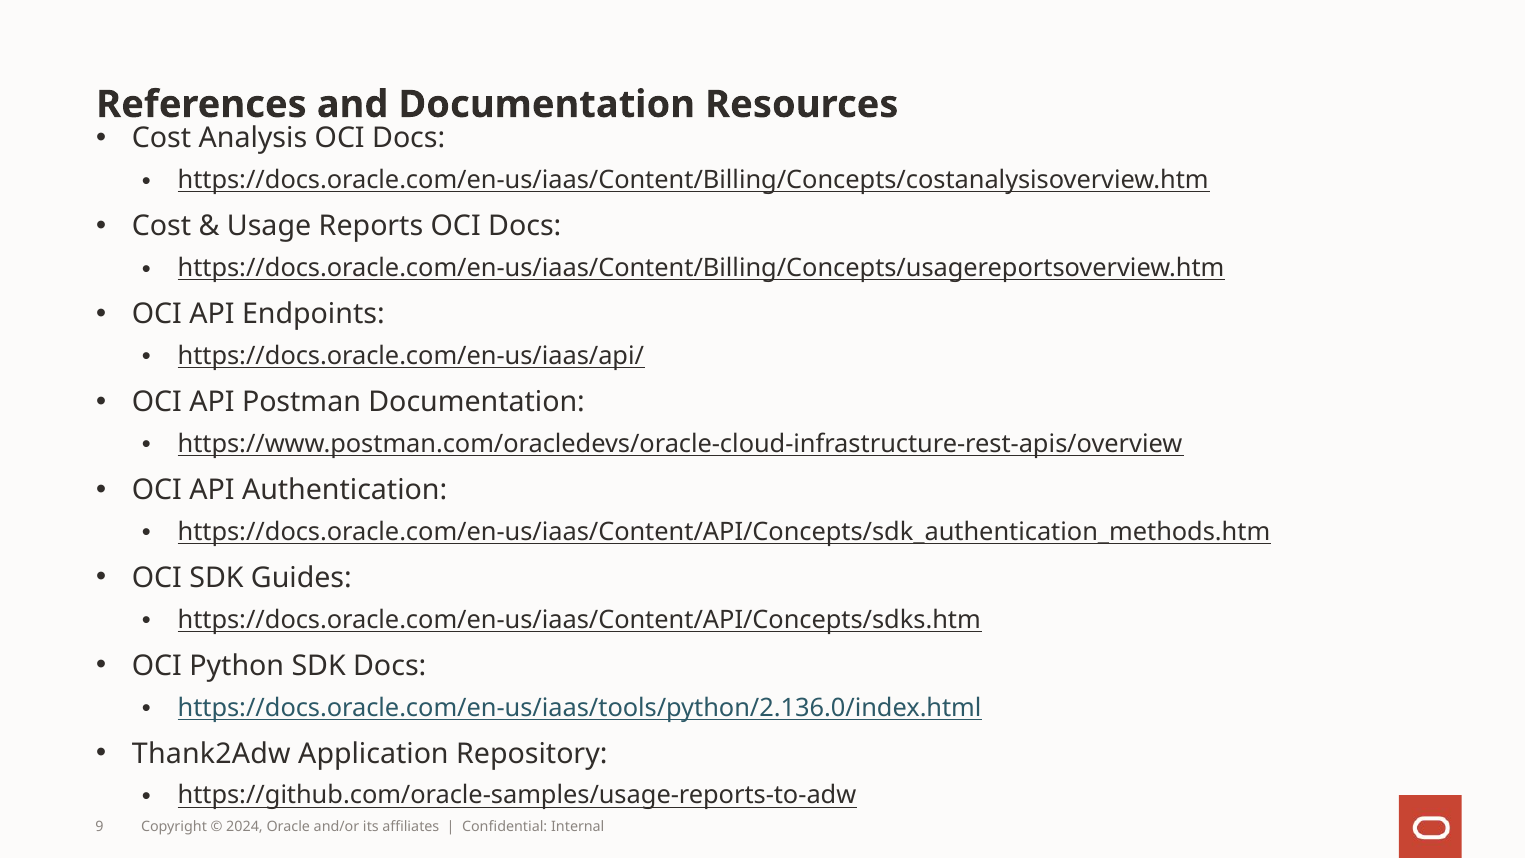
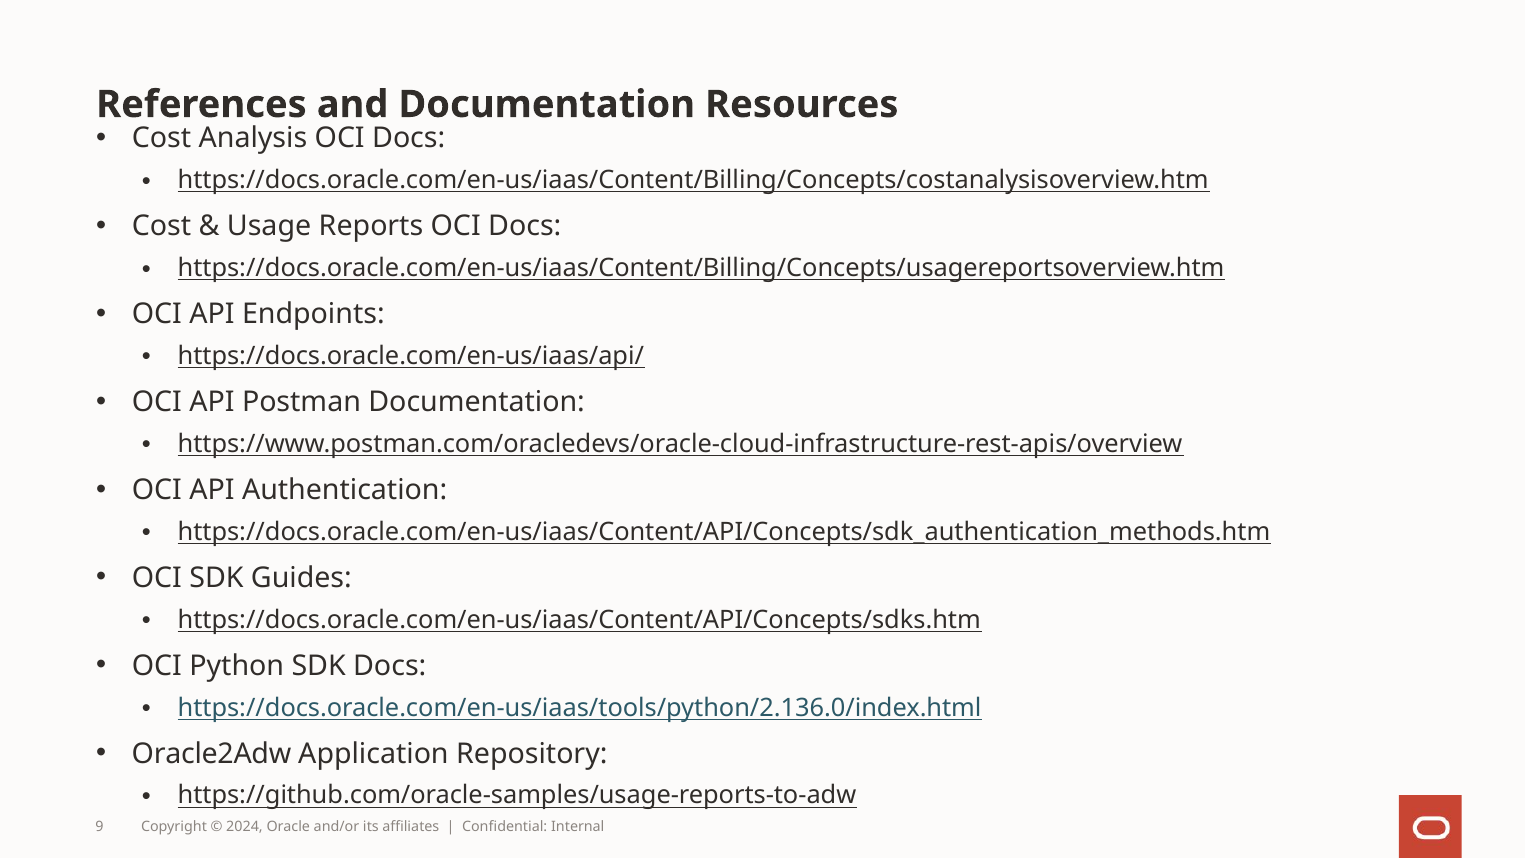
Thank2Adw: Thank2Adw -> Oracle2Adw (212, 754)
